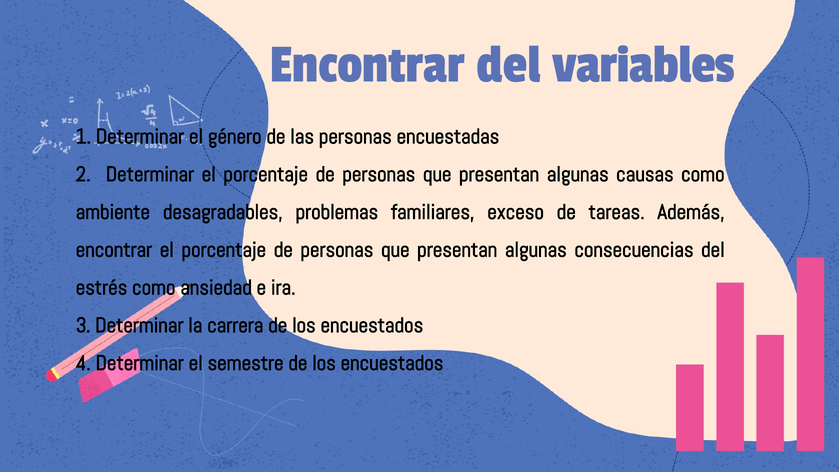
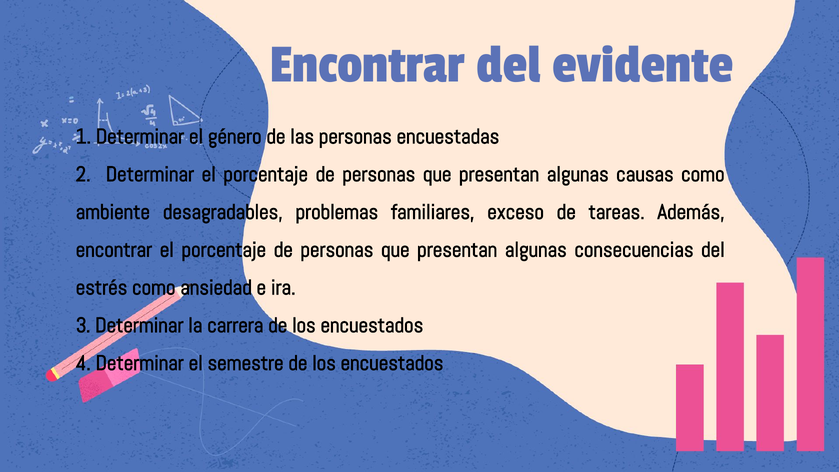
variables: variables -> evidente (643, 63)
